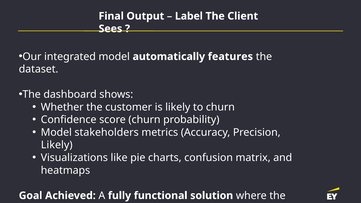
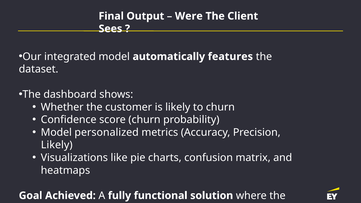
Label: Label -> Were (189, 16)
stakeholders: stakeholders -> personalized (107, 132)
